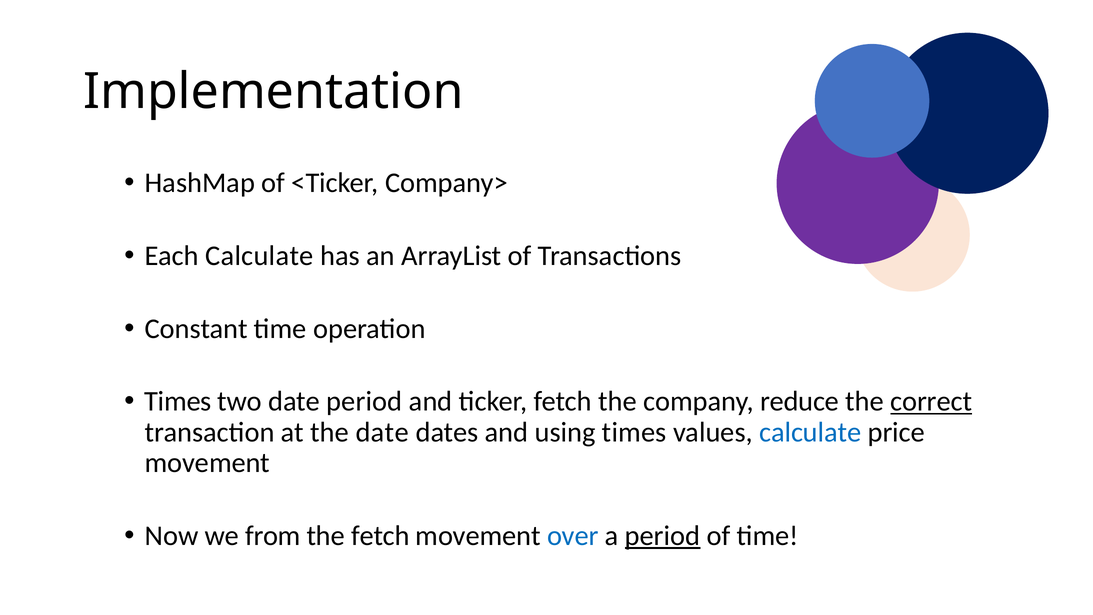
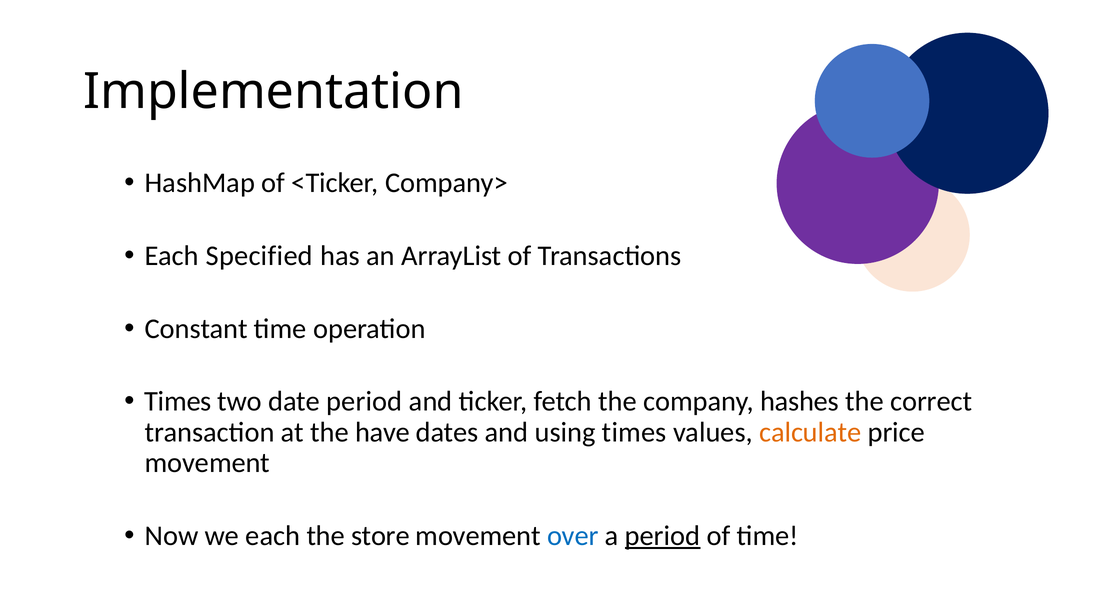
Each Calculate: Calculate -> Specified (259, 256)
reduce: reduce -> hashes (800, 401)
correct underline: present -> none (931, 401)
the date: date -> have (382, 432)
calculate colour: blue -> orange (810, 432)
we from: from -> each (273, 536)
the fetch: fetch -> store (380, 536)
